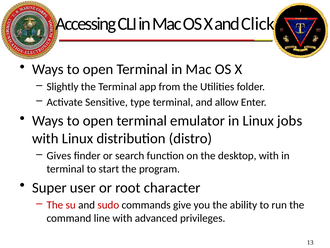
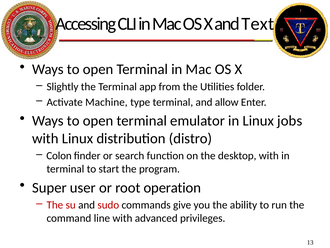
Click: Click -> Text (258, 24)
Sensitive: Sensitive -> Machine (106, 102)
Gives: Gives -> Colon (59, 155)
character: character -> operation (172, 187)
